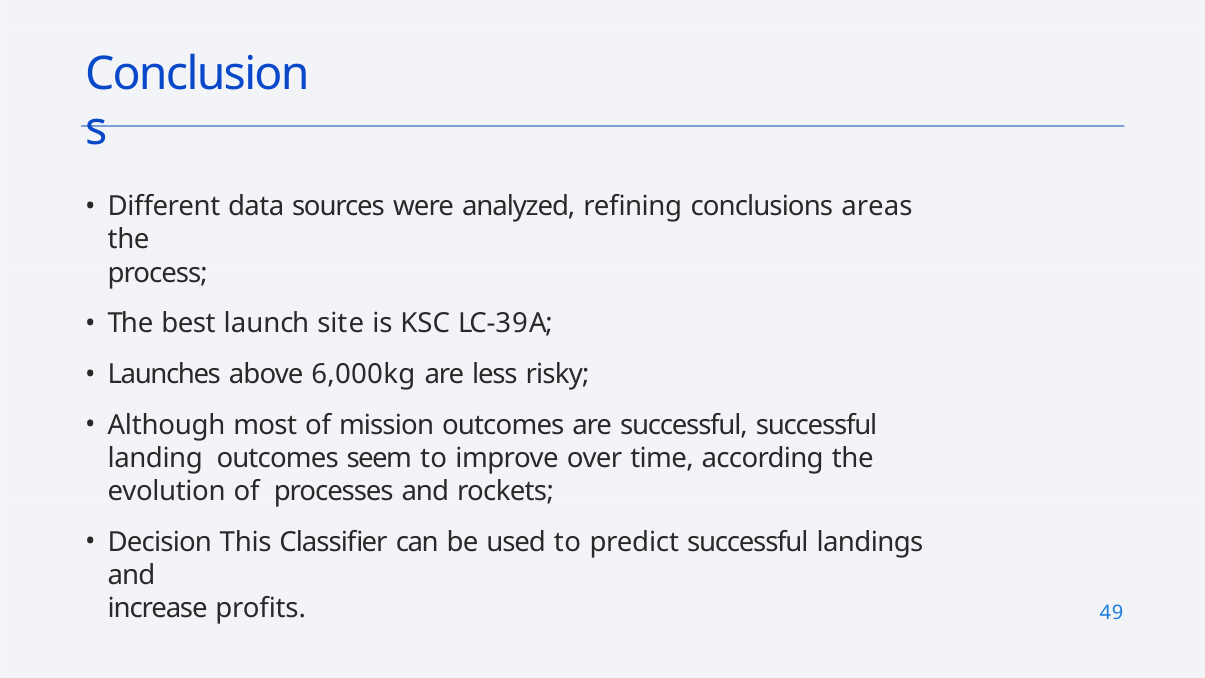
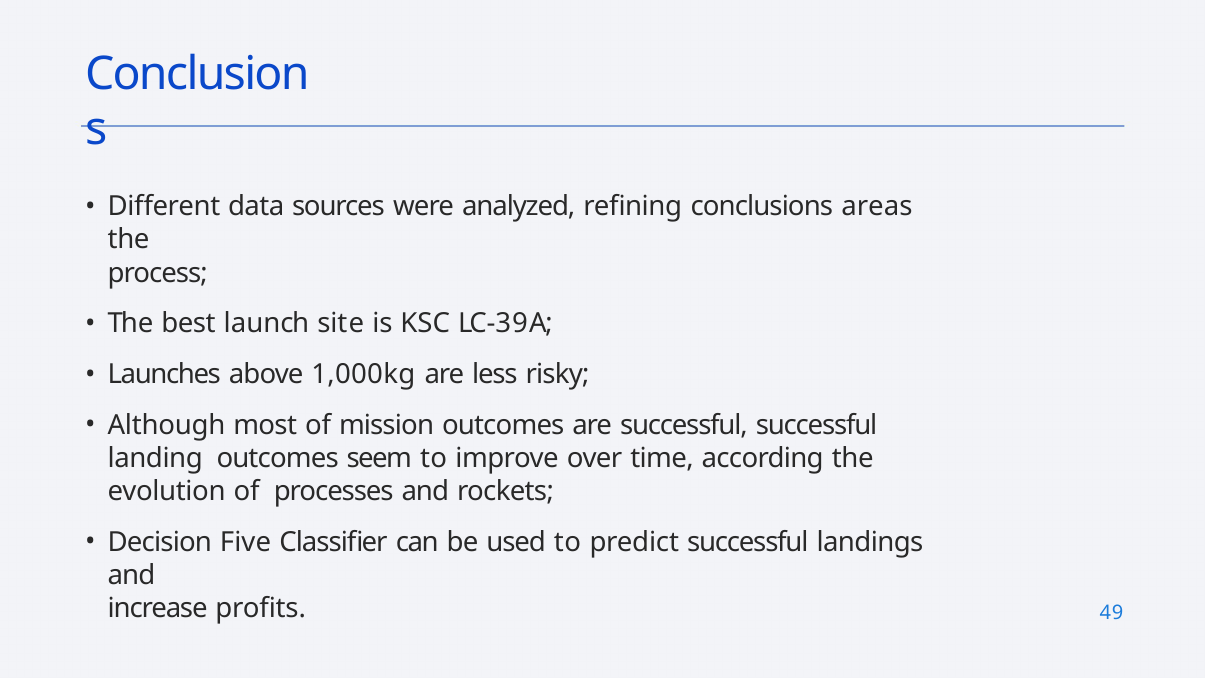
6,000kg: 6,000kg -> 1,000kg (363, 374)
This: This -> Five (246, 542)
